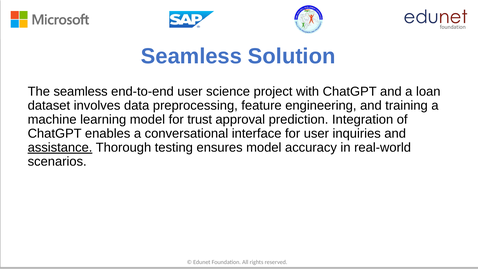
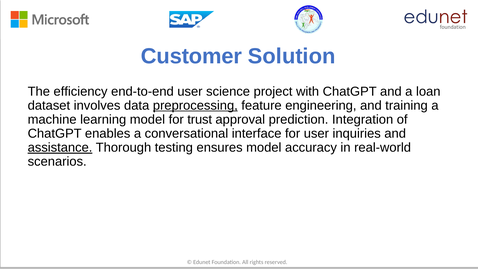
Seamless: Seamless -> Customer (192, 56)
The seamless: seamless -> efficiency (81, 91)
preprocessing underline: none -> present (195, 105)
